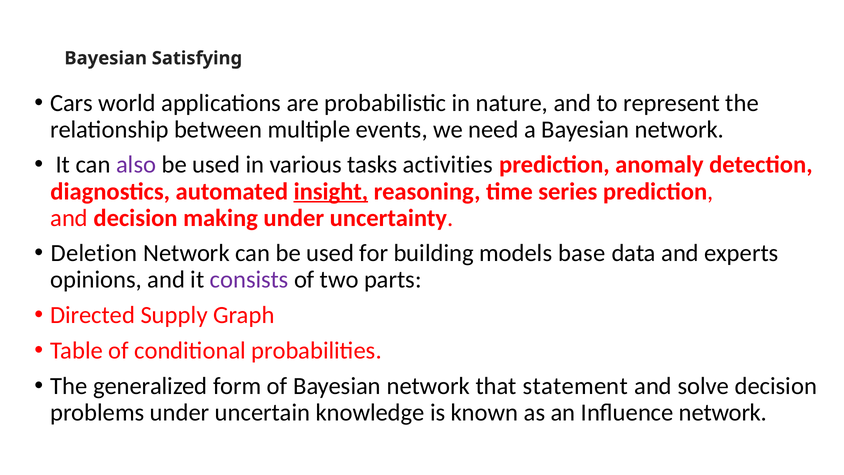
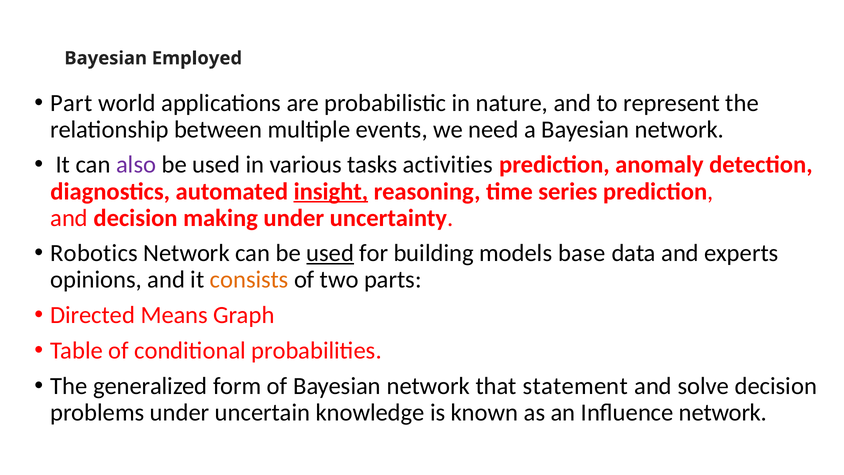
Satisfying: Satisfying -> Employed (197, 58)
Cars: Cars -> Part (71, 103)
Deletion: Deletion -> Robotics (94, 253)
used underline: none -> present (330, 253)
consists colour: purple -> orange (249, 280)
Supply: Supply -> Means (174, 315)
